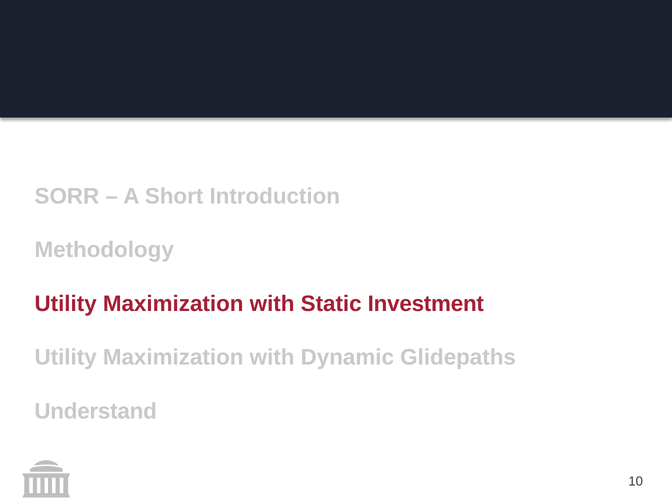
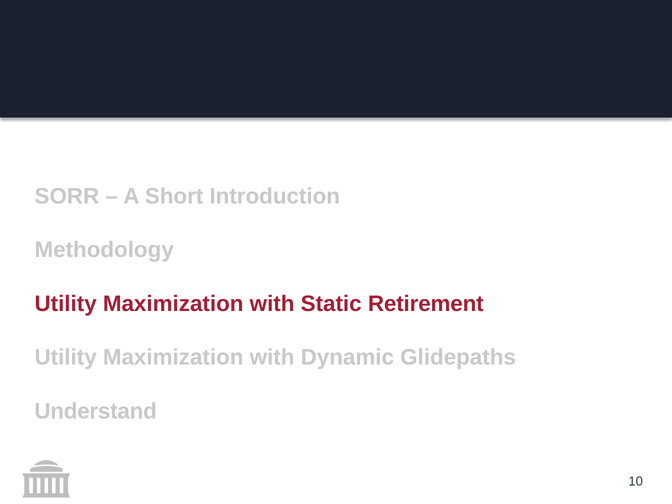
Investment: Investment -> Retirement (426, 304)
